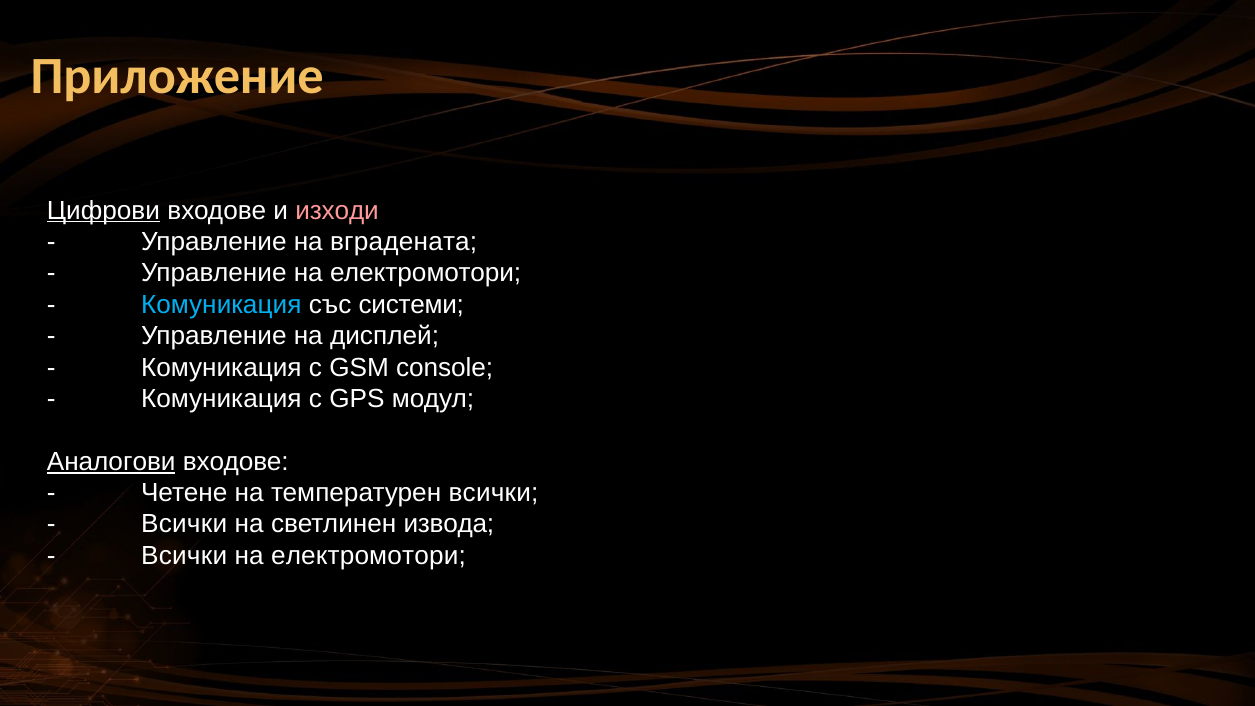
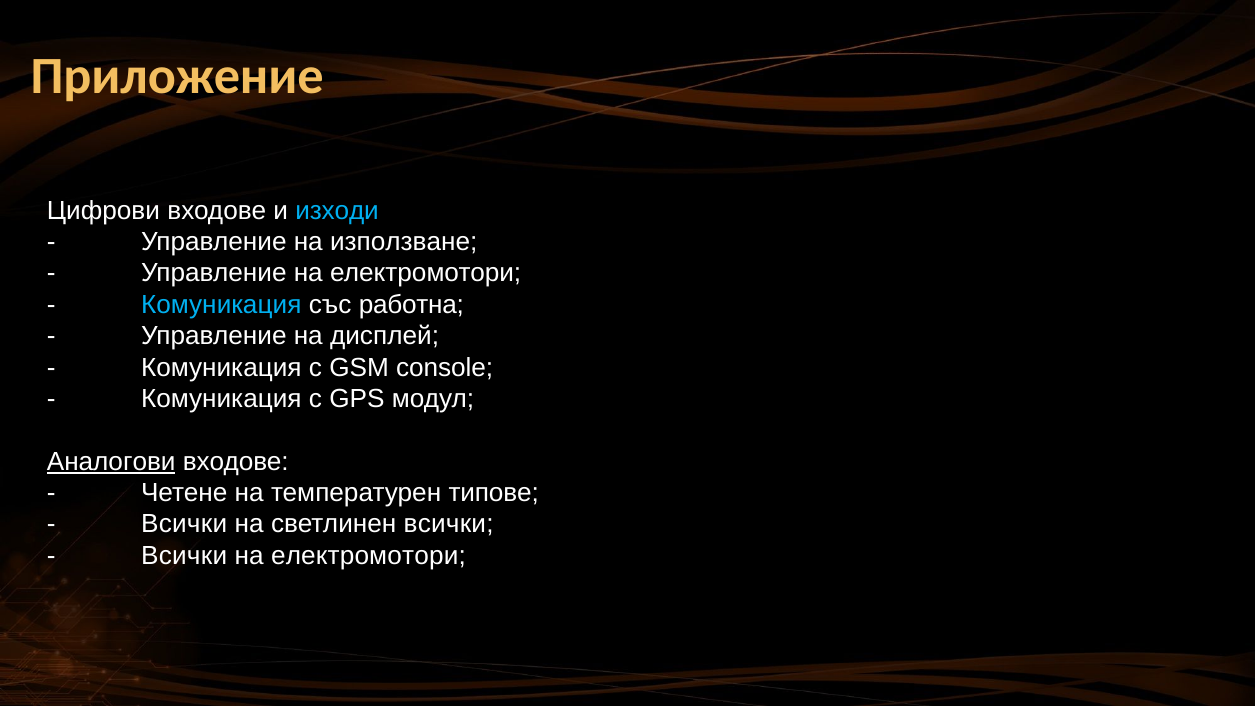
Цифрови underline: present -> none (103, 210)
изходи colour: pink -> light blue (337, 210)
вградената: вградената -> използване (404, 242)
системи: системи -> работна (411, 305)
температурен всички: всички -> типове (494, 493)
светлинен извода: извода -> всички (449, 524)
